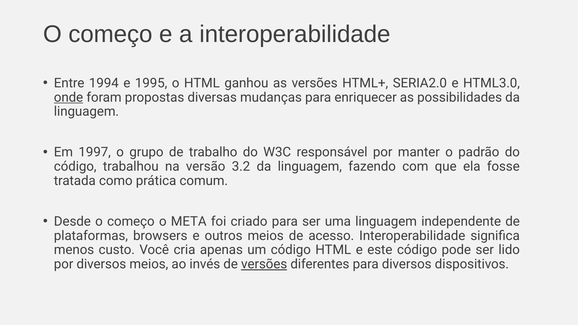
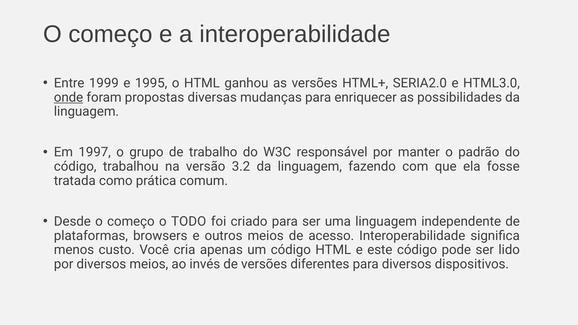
1994: 1994 -> 1999 (104, 83)
META: META -> TODO (189, 221)
versões underline: present -> none (264, 264)
